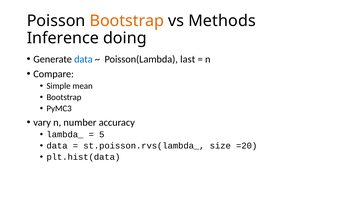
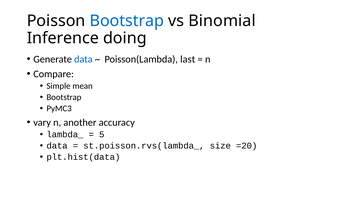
Bootstrap colour: orange -> blue (127, 21)
Methods: Methods -> Binomial (222, 21)
number: number -> another (80, 123)
